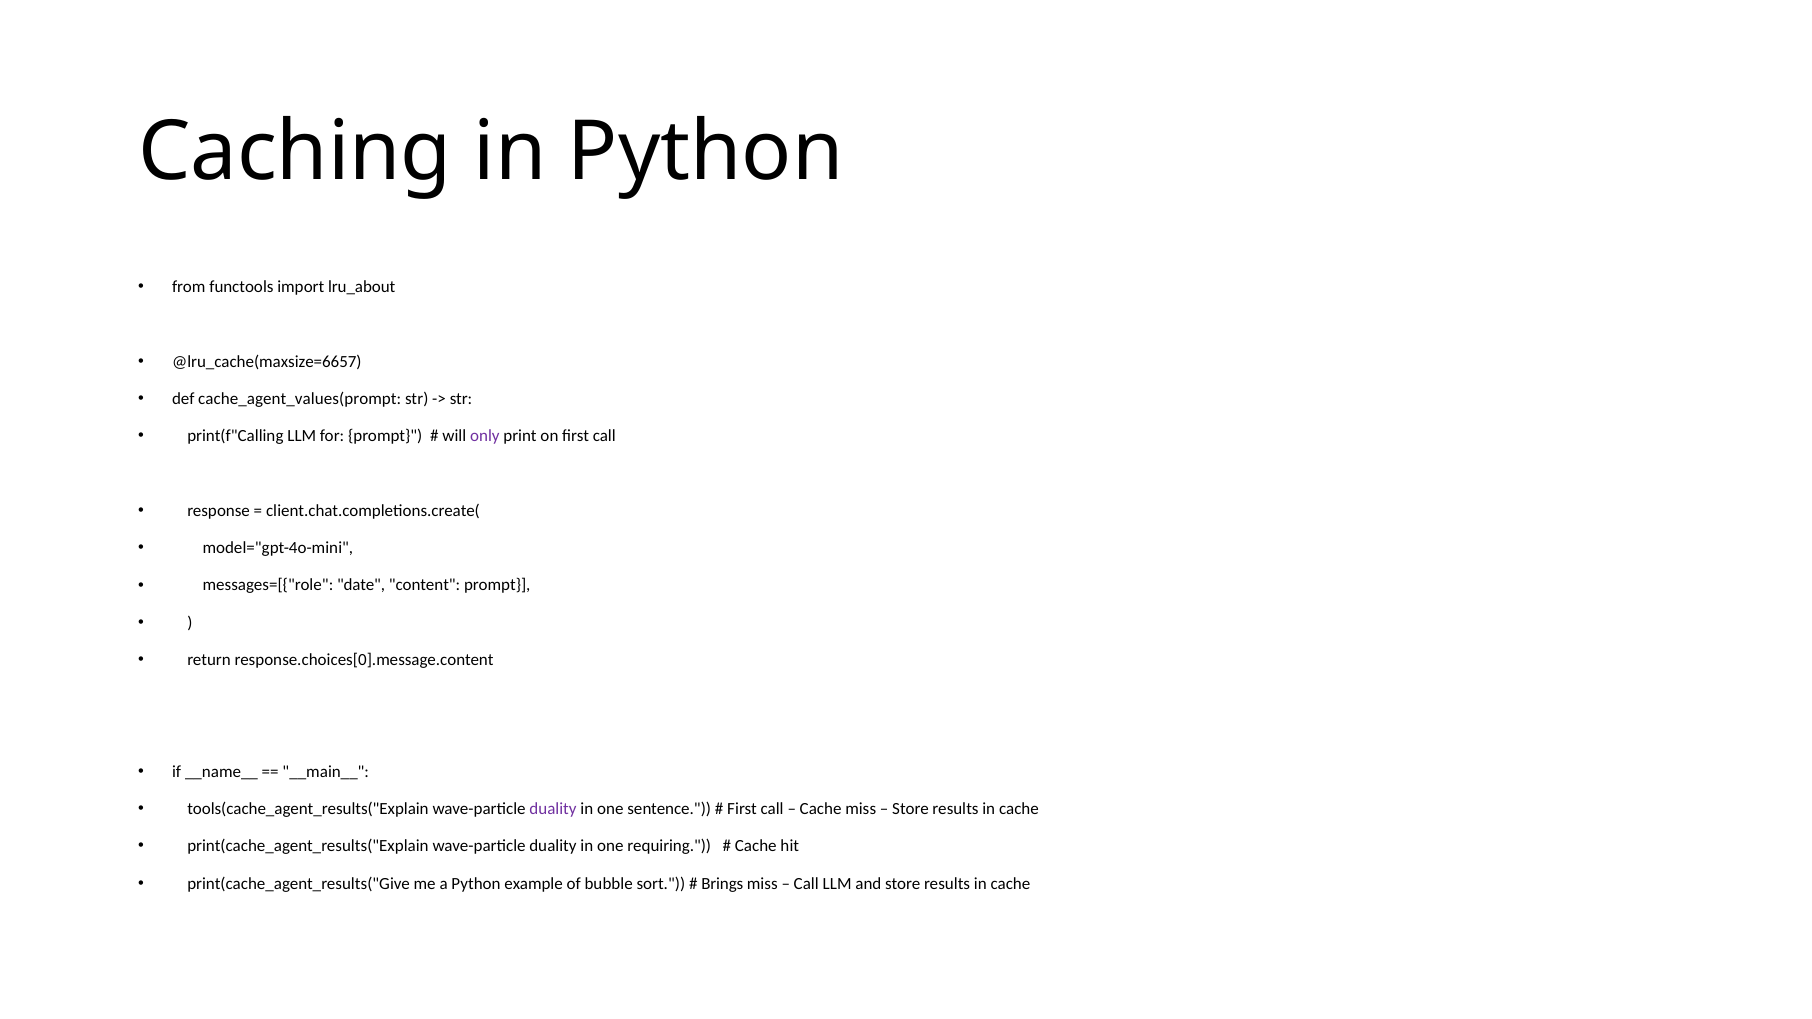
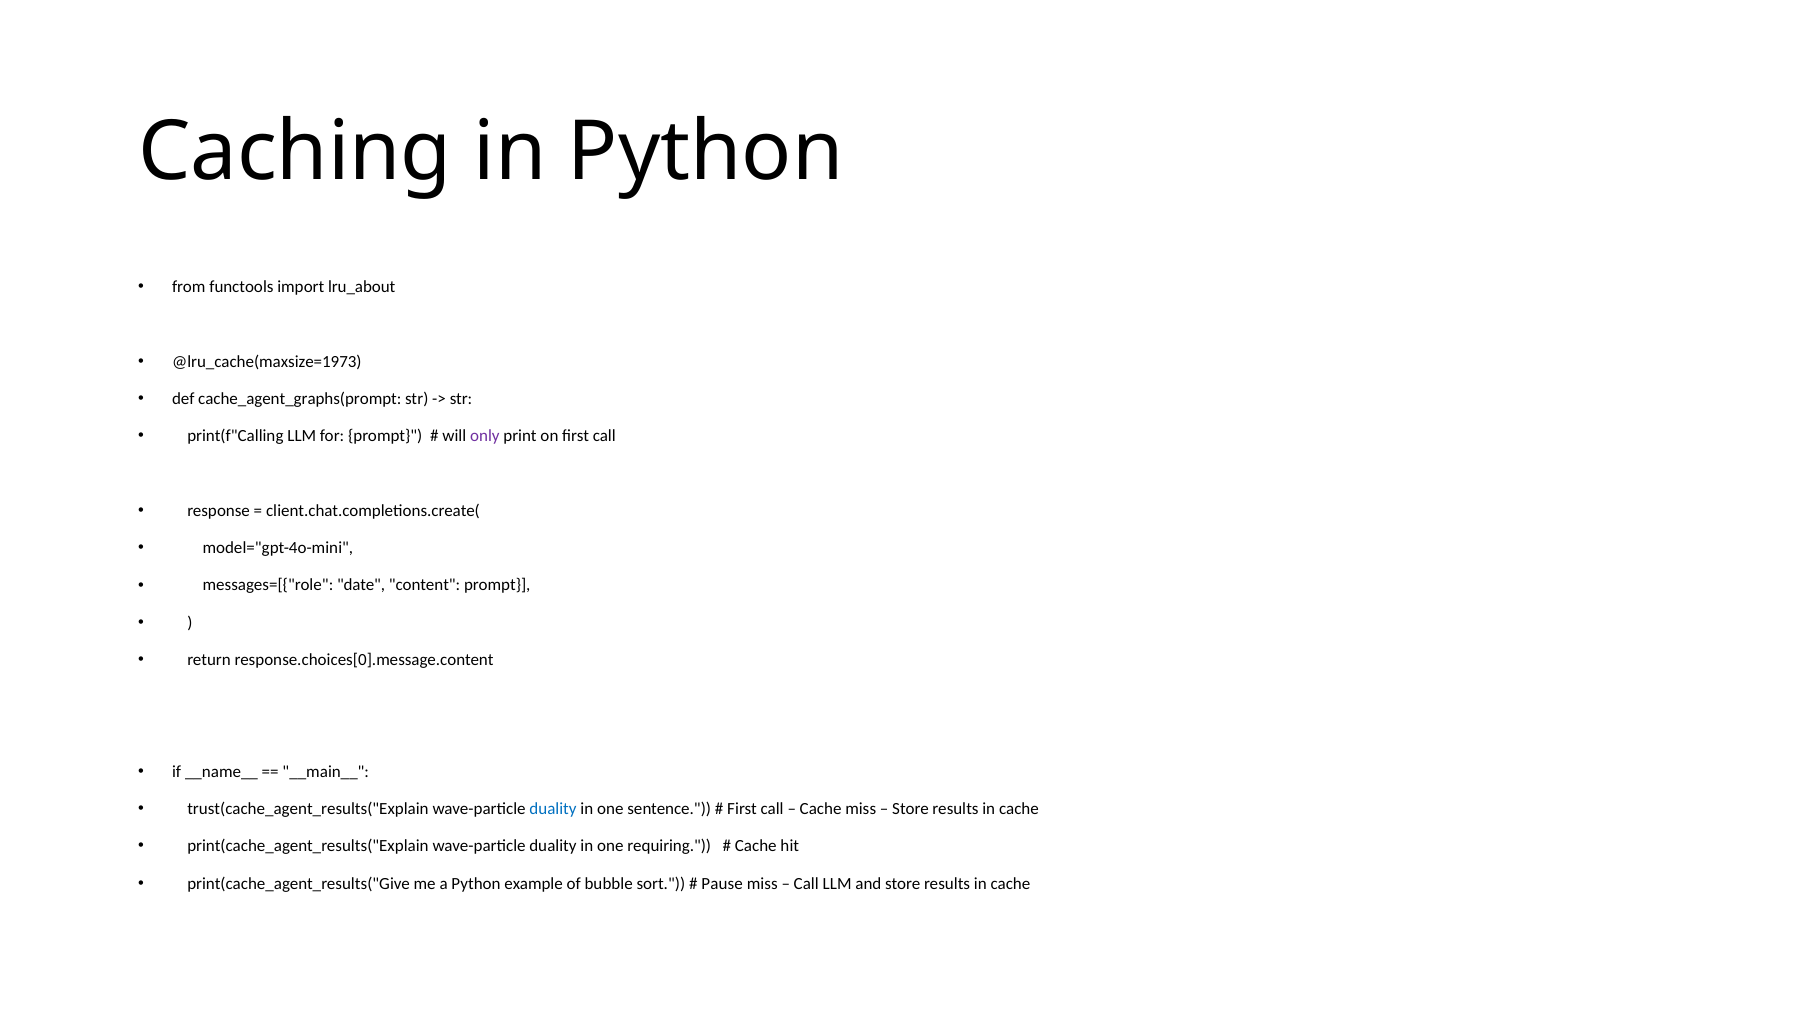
@lru_cache(maxsize=6657: @lru_cache(maxsize=6657 -> @lru_cache(maxsize=1973 (267, 362)
cache_agent_values(prompt: cache_agent_values(prompt -> cache_agent_graphs(prompt (300, 399)
tools(cache_agent_results("Explain: tools(cache_agent_results("Explain -> trust(cache_agent_results("Explain (308, 809)
duality colour: purple -> blue (553, 809)
Brings: Brings -> Pause (722, 884)
